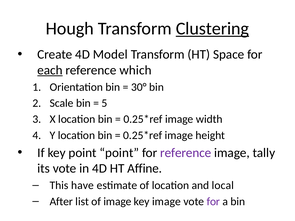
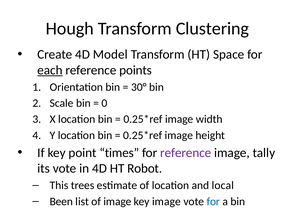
Clustering underline: present -> none (212, 29)
which: which -> points (136, 70)
5: 5 -> 0 (104, 103)
point point: point -> times (119, 153)
Affine: Affine -> Robot (145, 169)
have: have -> trees (83, 186)
After: After -> Been (61, 202)
for colour: purple -> blue (213, 202)
